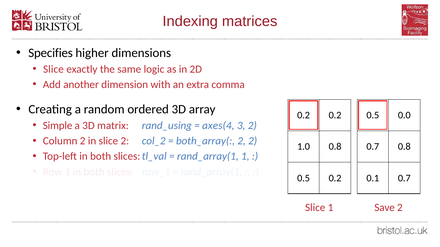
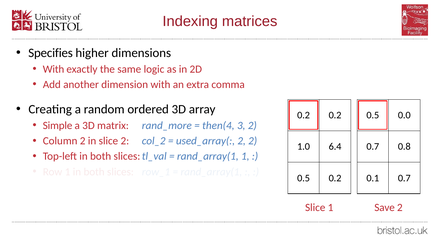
Slice: Slice -> With (54, 69)
rand_using: rand_using -> rand_more (167, 126)
axes(4: axes(4 -> then(4 (218, 126)
both_array(: both_array( -> used_array( (205, 141)
1.0 0.8: 0.8 -> 6.4 (335, 147)
